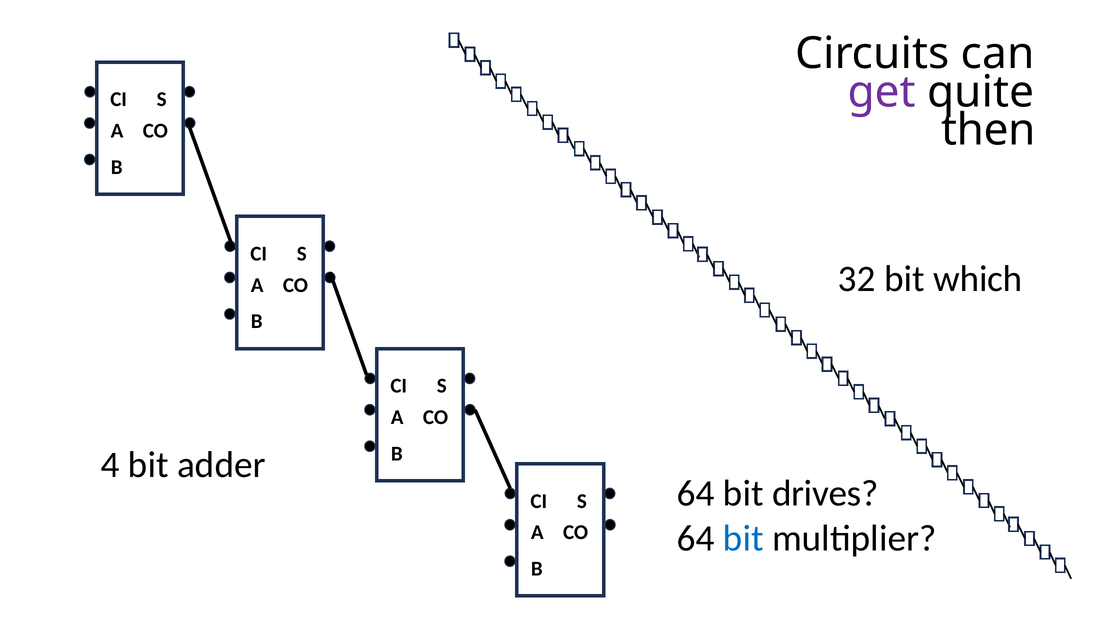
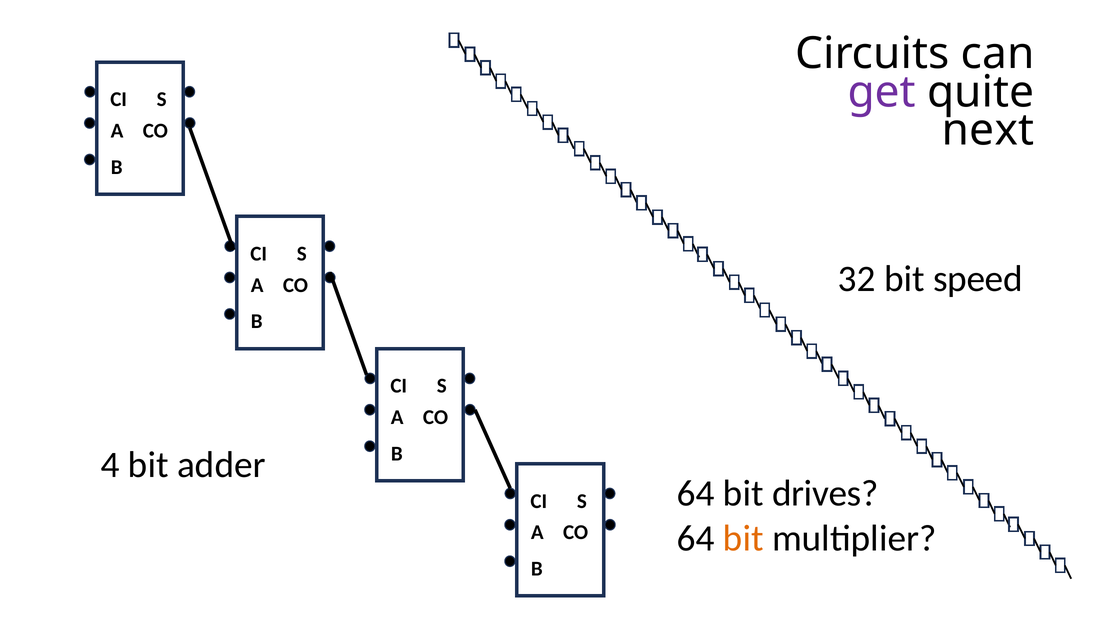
then: then -> next (988, 130)
which: which -> speed (978, 279)
bit colour: blue -> orange (743, 538)
